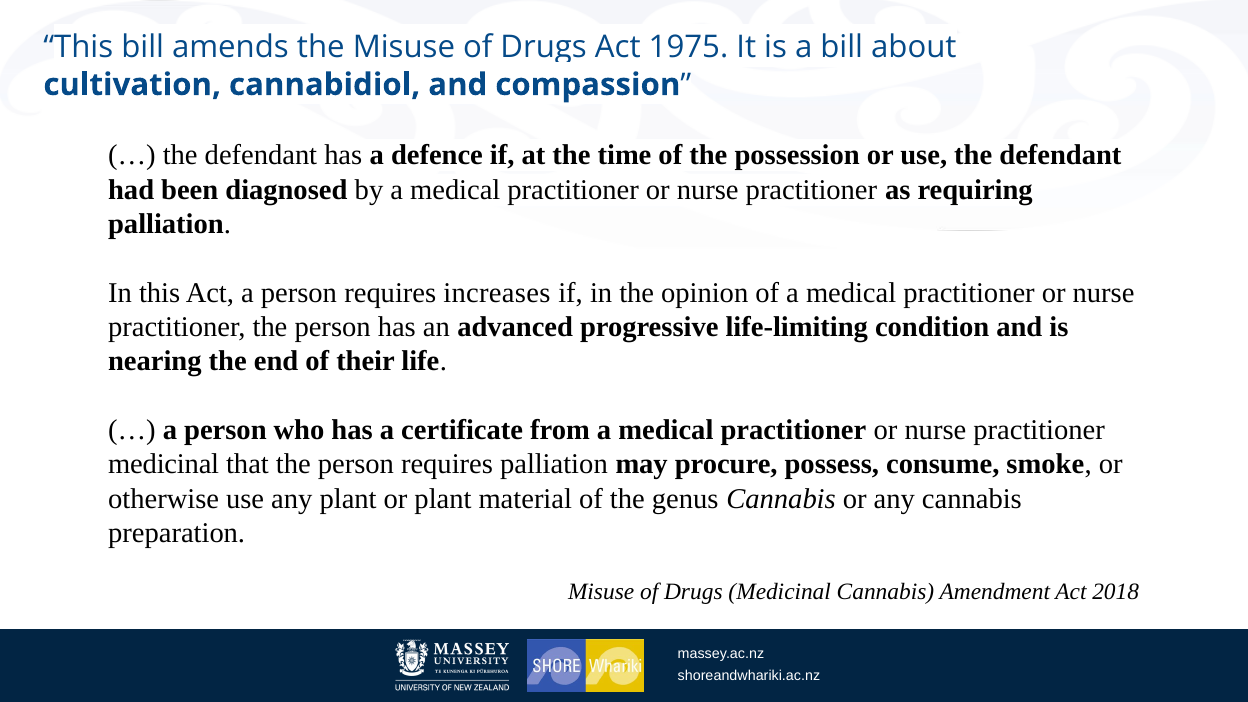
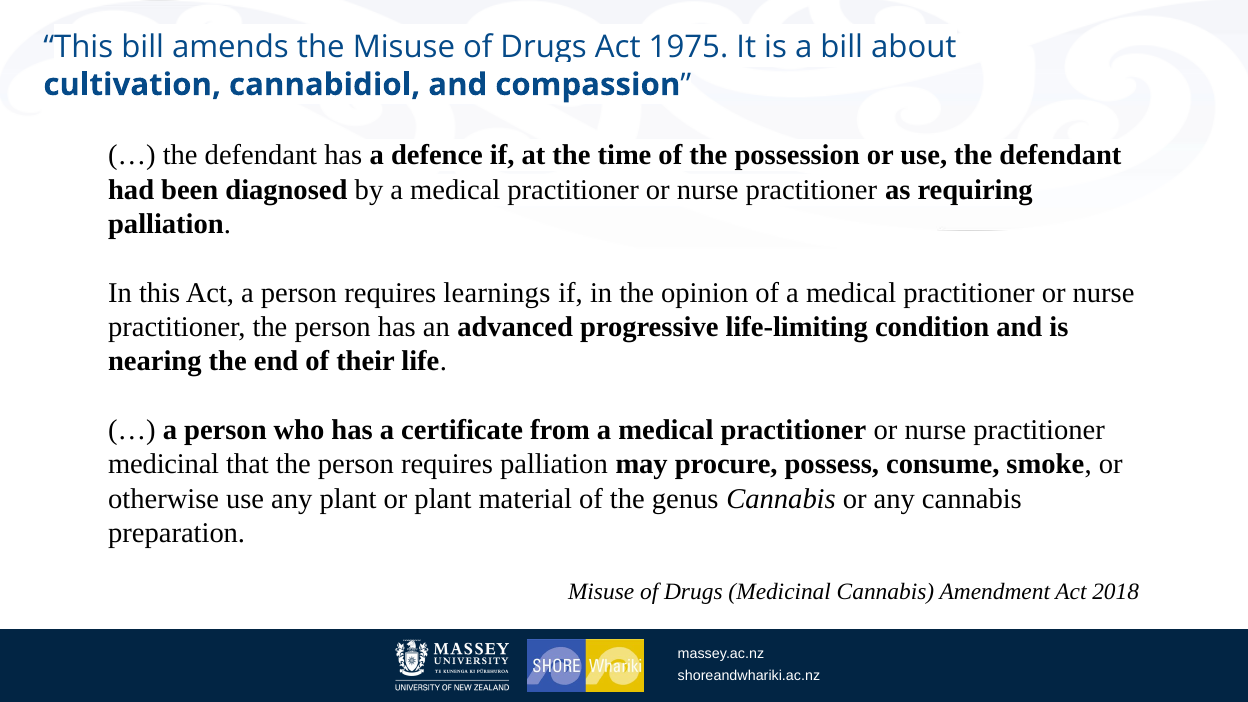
increases: increases -> learnings (497, 293)
